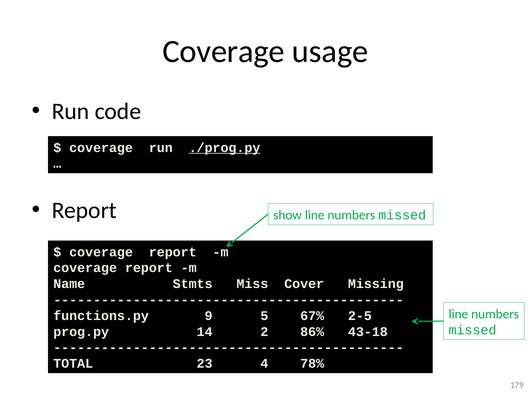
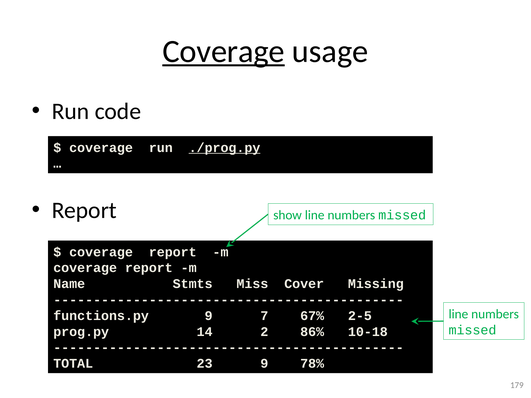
Coverage underline: none -> present (224, 51)
5: 5 -> 7 (264, 316)
43-18: 43-18 -> 10-18 (368, 332)
23 4: 4 -> 9 (264, 364)
